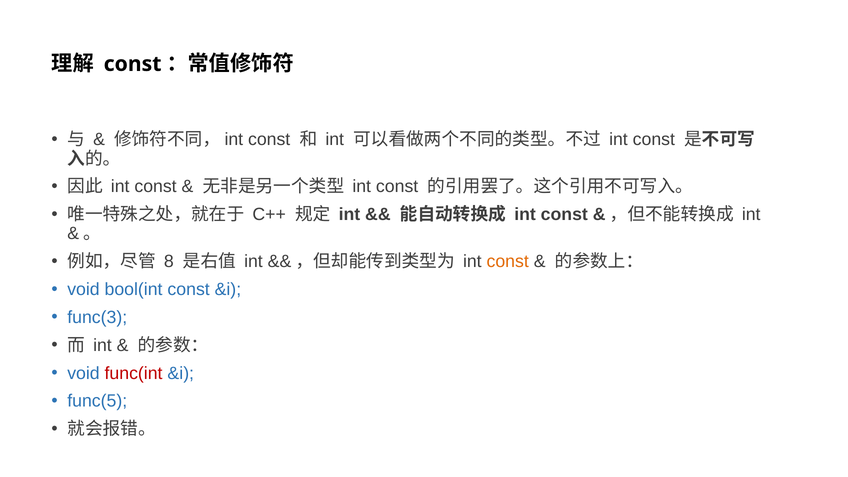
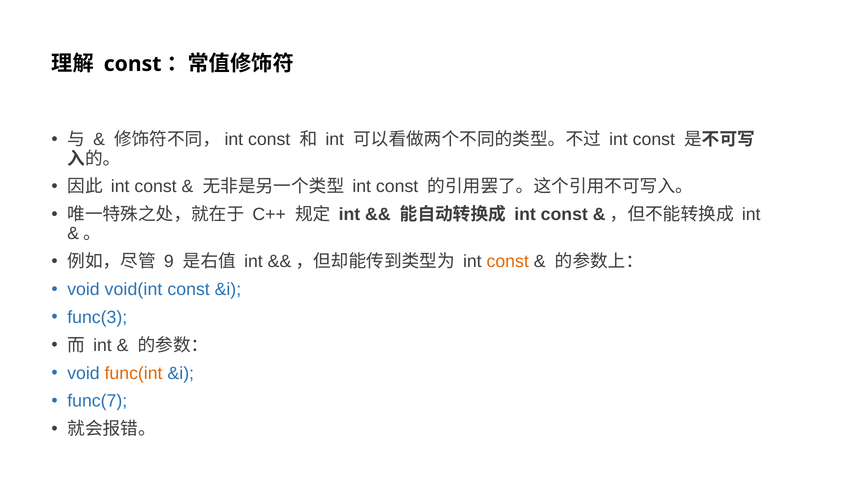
8: 8 -> 9 (169, 262)
bool(int: bool(int -> void(int (133, 289)
func(int colour: red -> orange (134, 373)
func(5: func(5 -> func(7 (97, 401)
